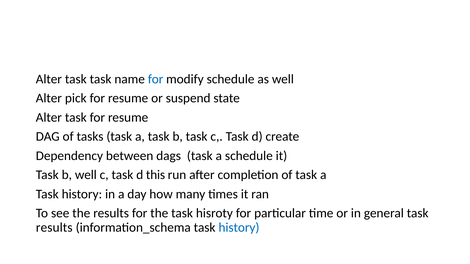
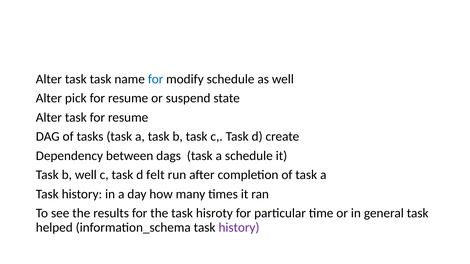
this: this -> felt (155, 175)
results: results -> helped (54, 228)
history colour: blue -> purple (239, 228)
